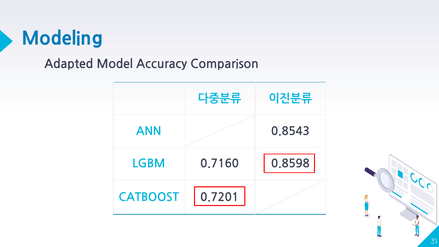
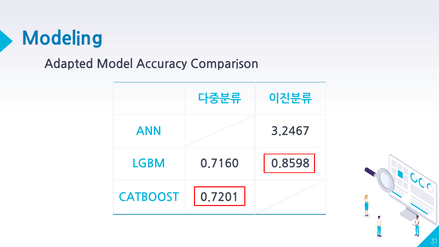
0.8543: 0.8543 -> 3.2467 (290, 131)
